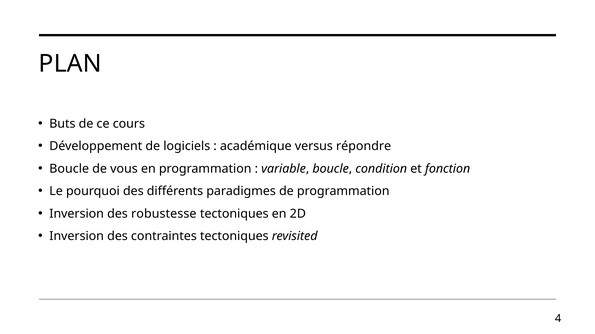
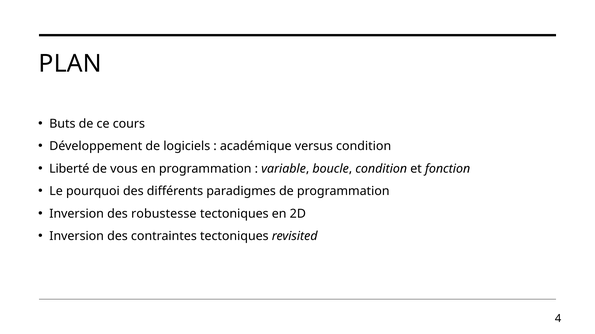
versus répondre: répondre -> condition (364, 146)
Boucle: Boucle -> Liberté (69, 169)
